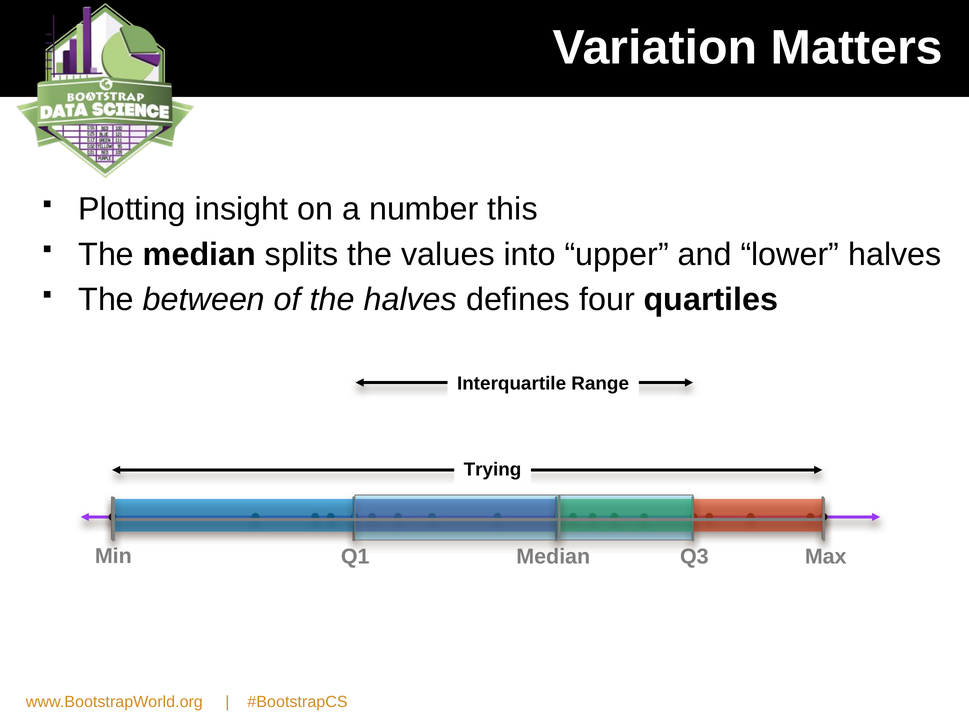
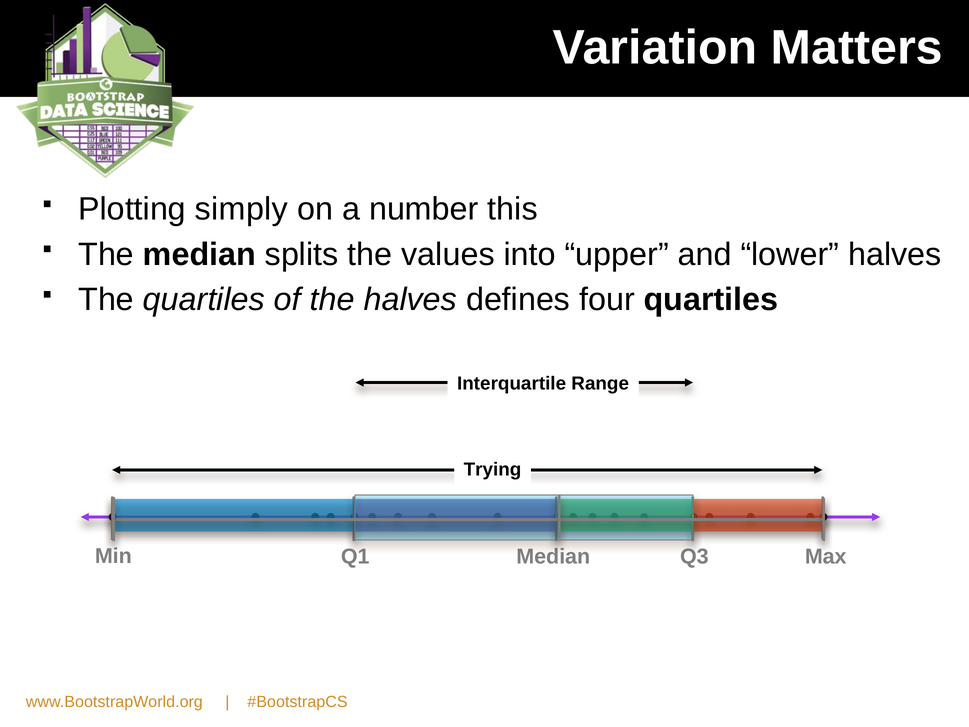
insight: insight -> simply (241, 209)
The between: between -> quartiles (204, 299)
